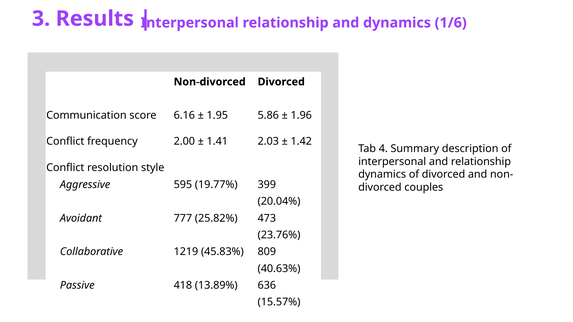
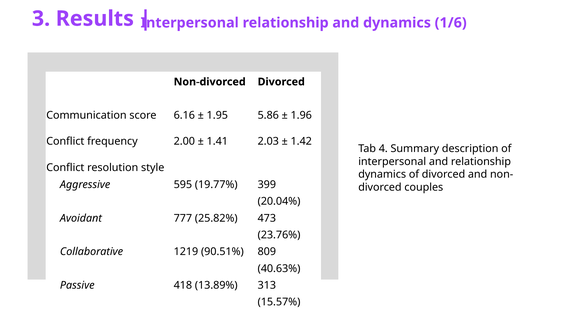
45.83%: 45.83% -> 90.51% (222, 252)
636: 636 -> 313 (267, 286)
